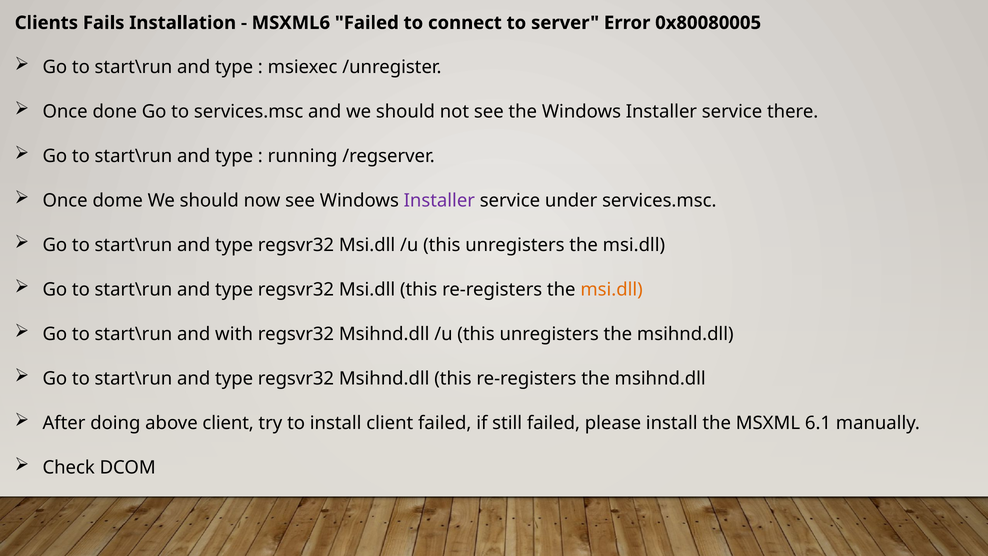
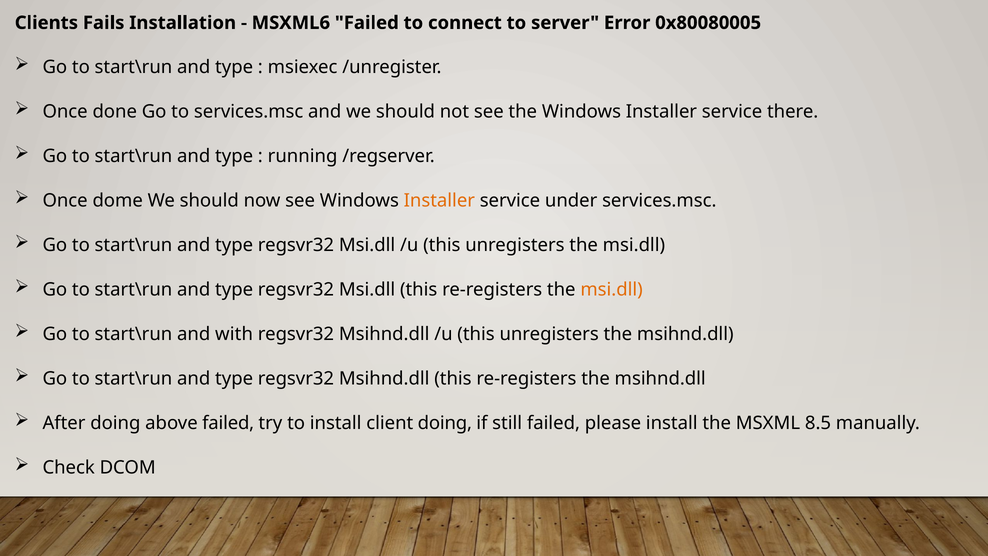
Installer colour: purple -> orange (439, 201)
above client: client -> failed (228, 423)
client failed: failed -> doing (445, 423)
6.1: 6.1 -> 8.5 (818, 423)
